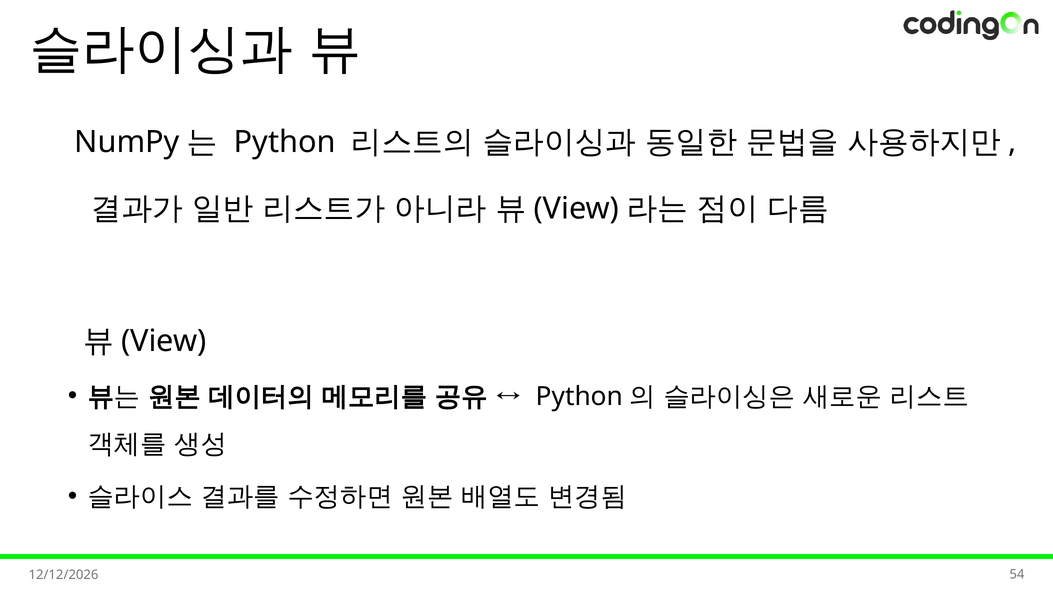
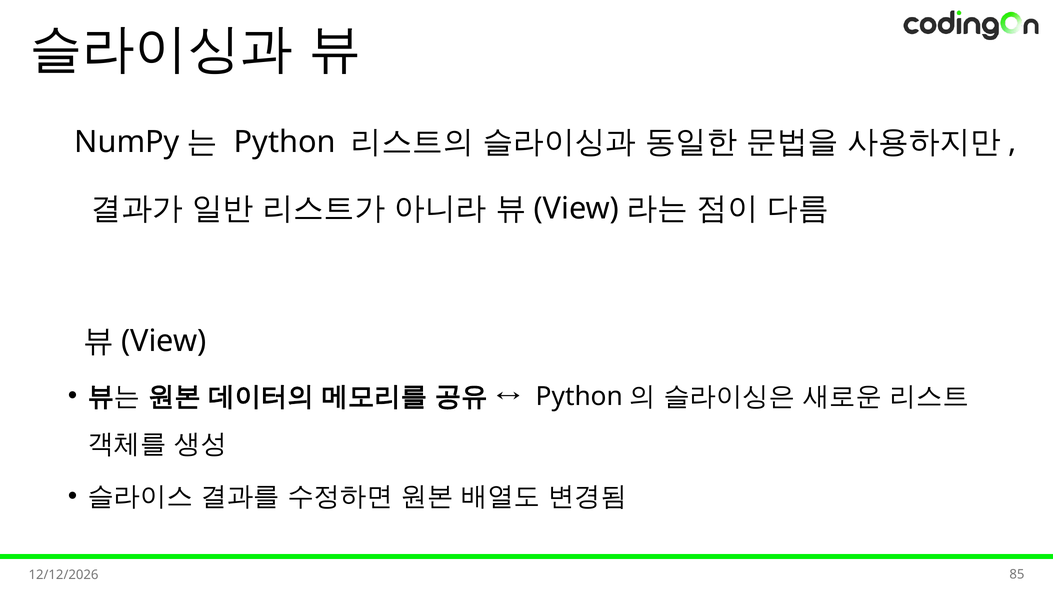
54: 54 -> 85 (1017, 574)
